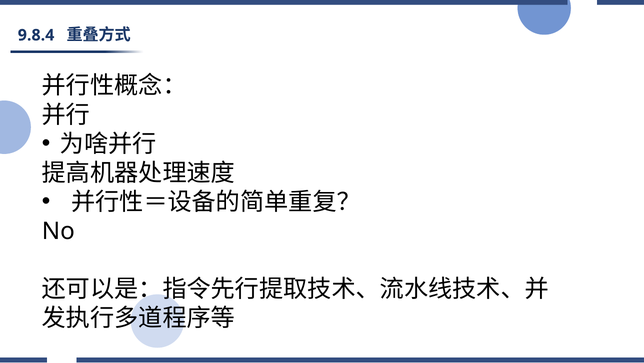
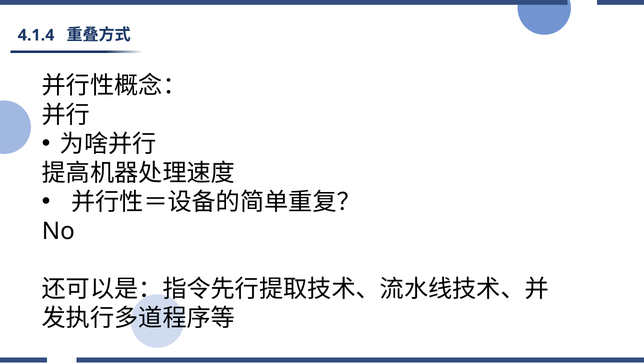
9.8.4: 9.8.4 -> 4.1.4 (36, 35)
